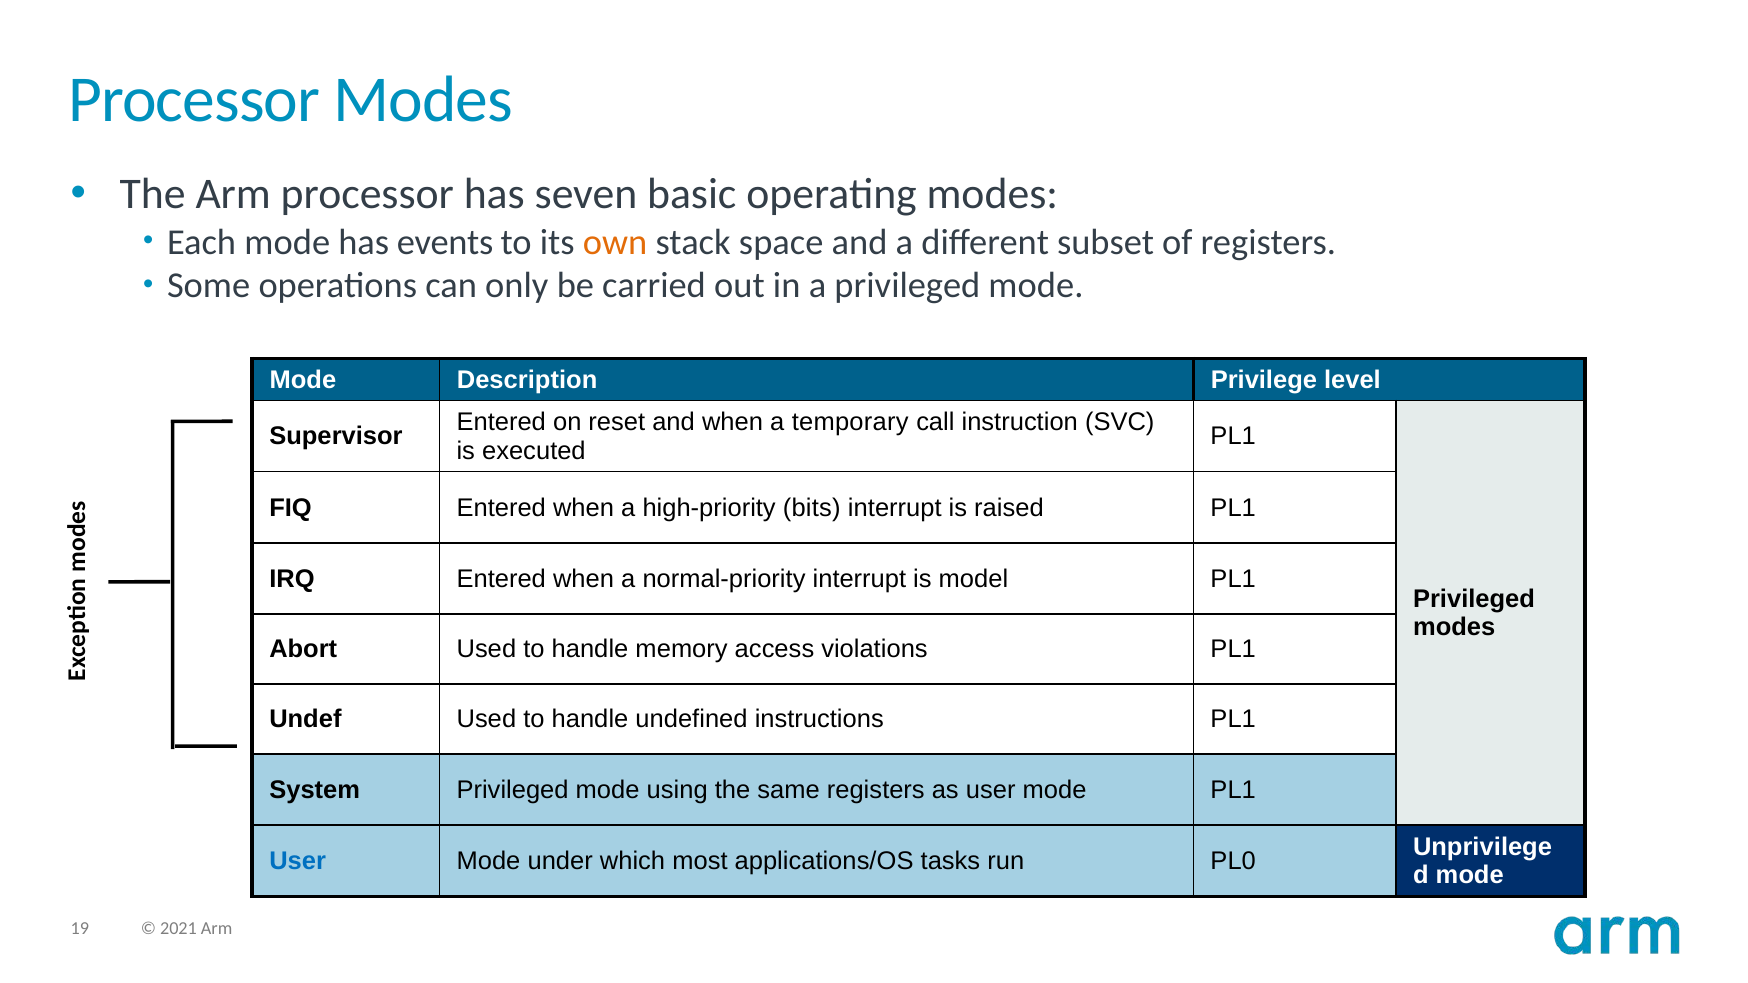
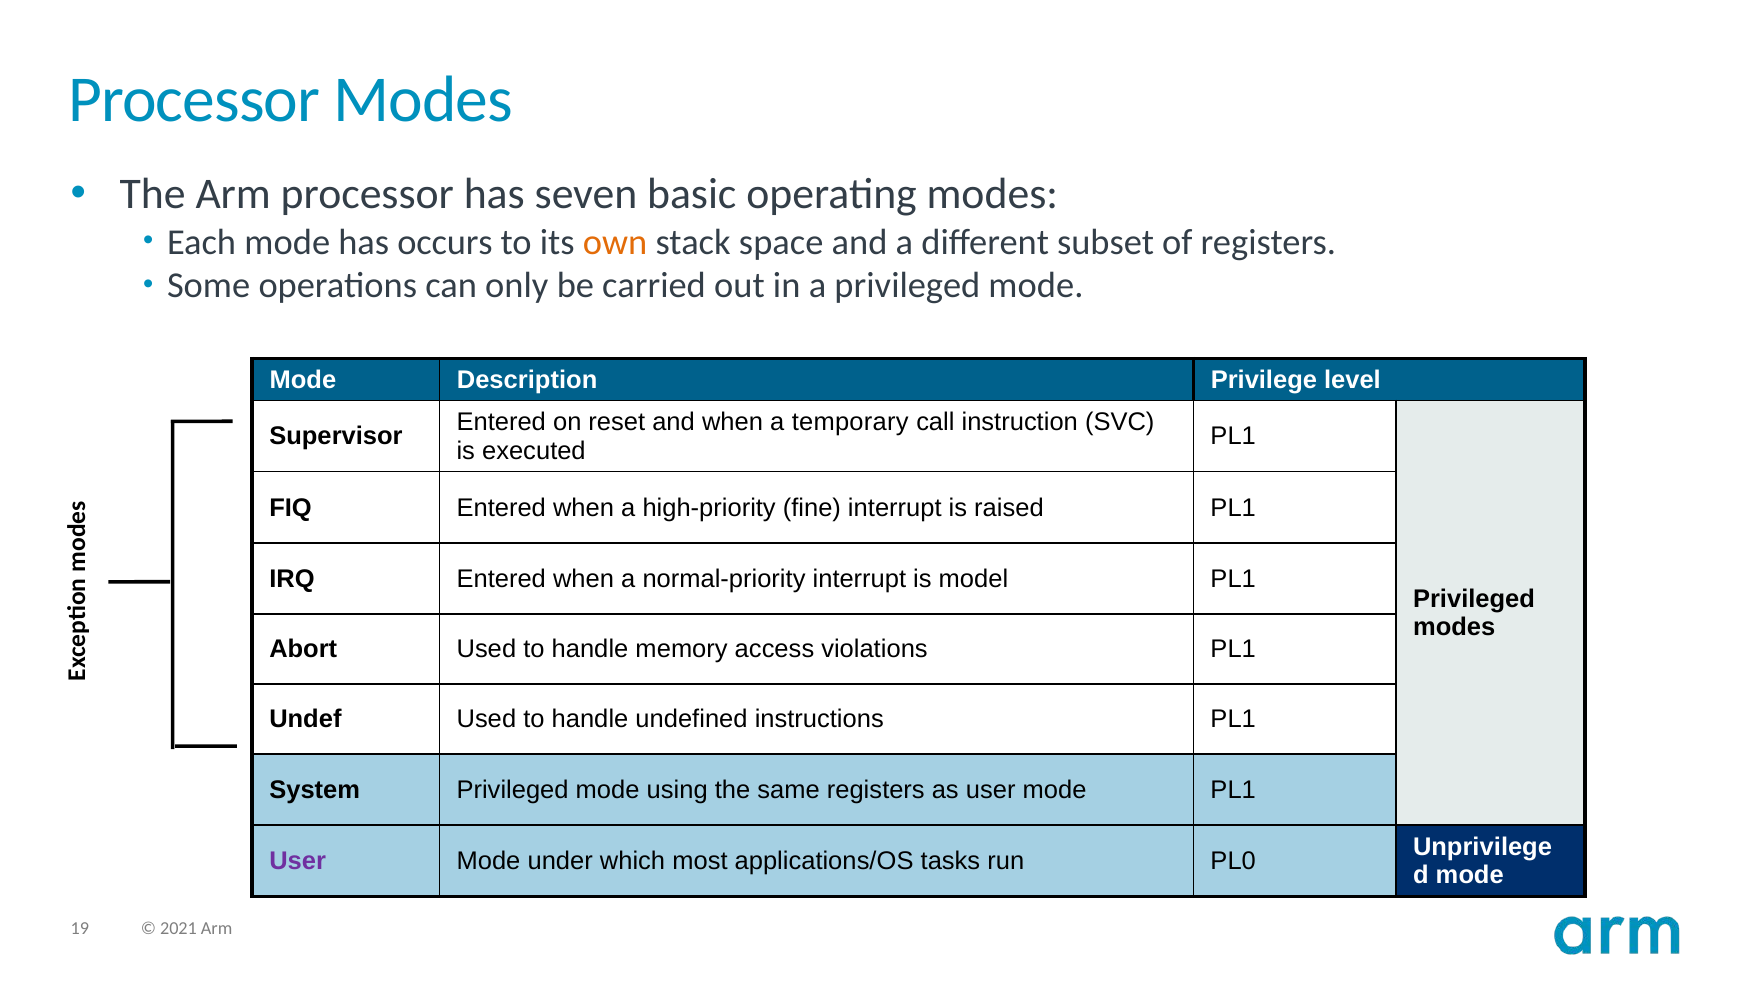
events: events -> occurs (445, 242)
bits: bits -> fine (812, 508)
User colour: blue -> purple (298, 861)
